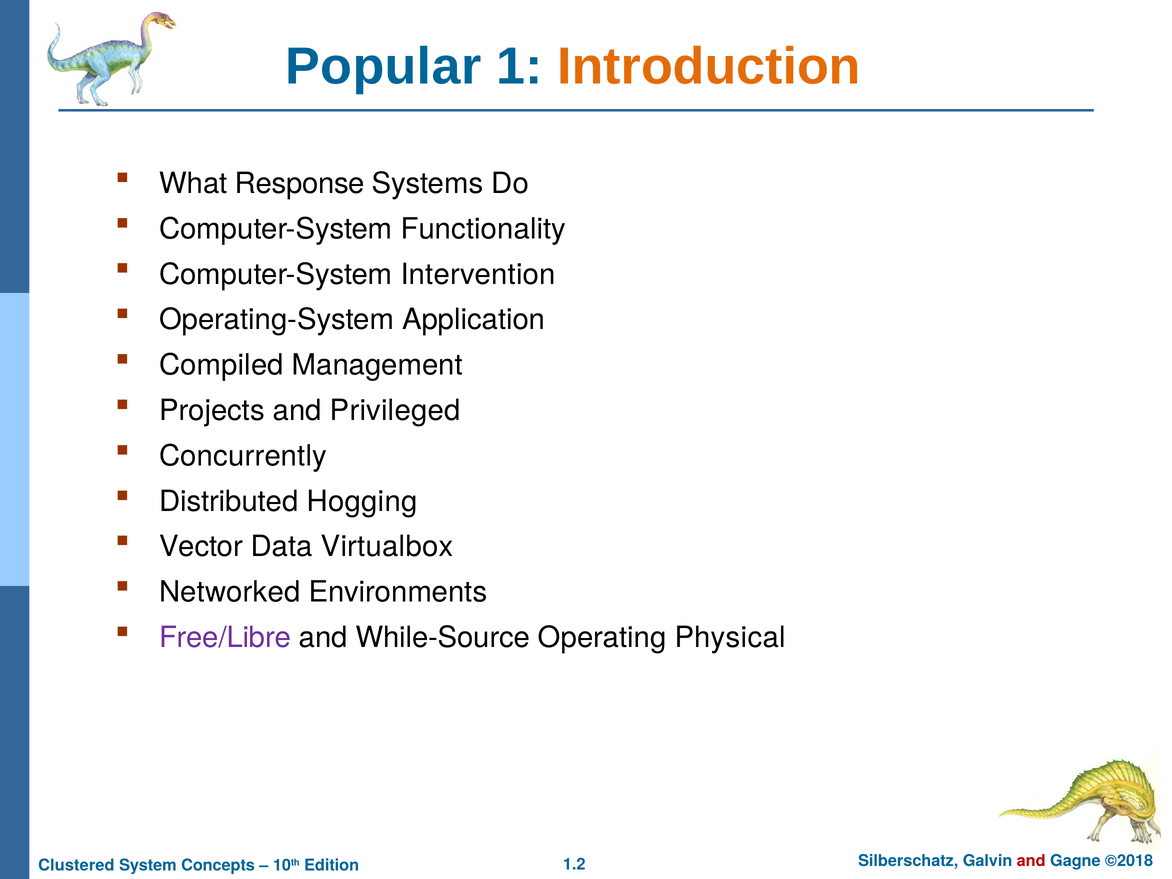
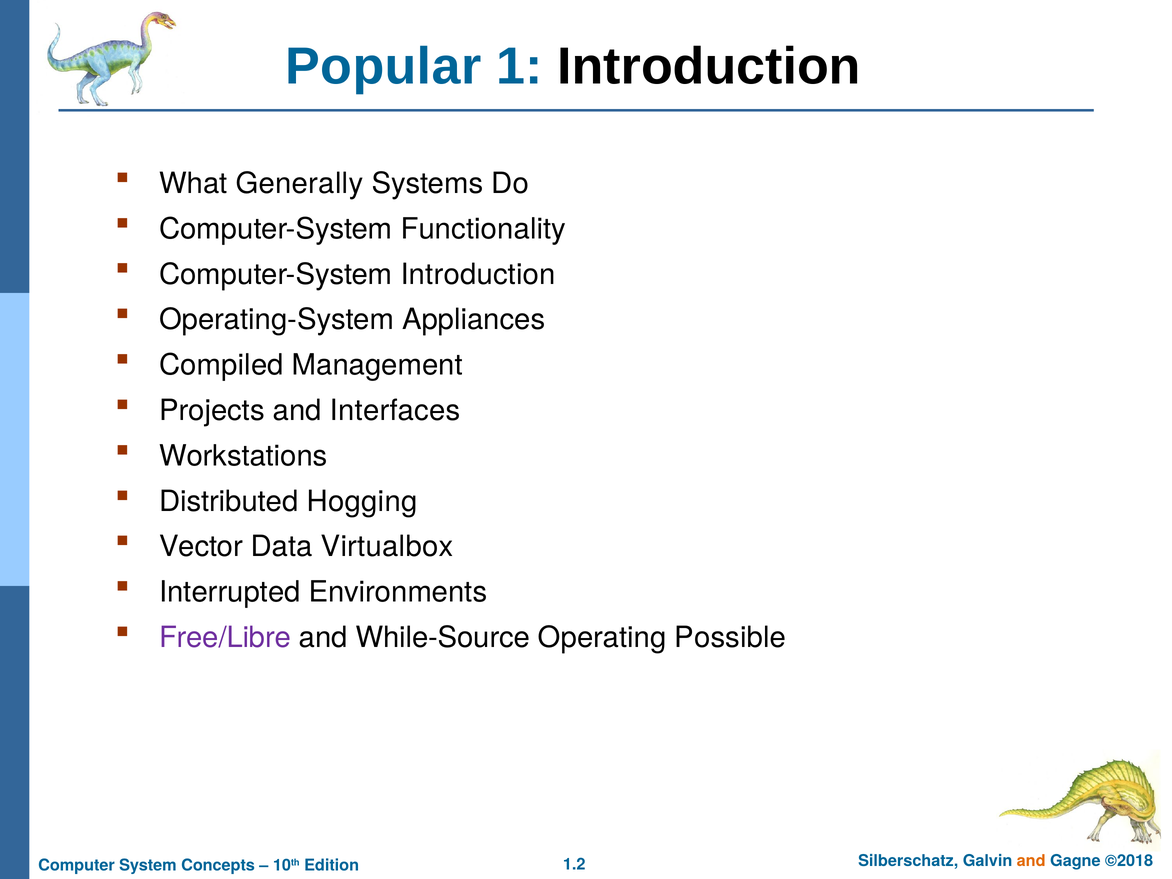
Introduction colour: orange -> black (709, 66)
Response: Response -> Generally (299, 184)
Computer-System Intervention: Intervention -> Introduction (478, 274)
Application: Application -> Appliances (474, 320)
Privileged: Privileged -> Interfaces (395, 411)
Concurrently: Concurrently -> Workstations (243, 456)
Networked: Networked -> Interrupted (230, 592)
Physical: Physical -> Possible (730, 638)
and colour: red -> orange (1031, 861)
Clustered: Clustered -> Computer (76, 865)
